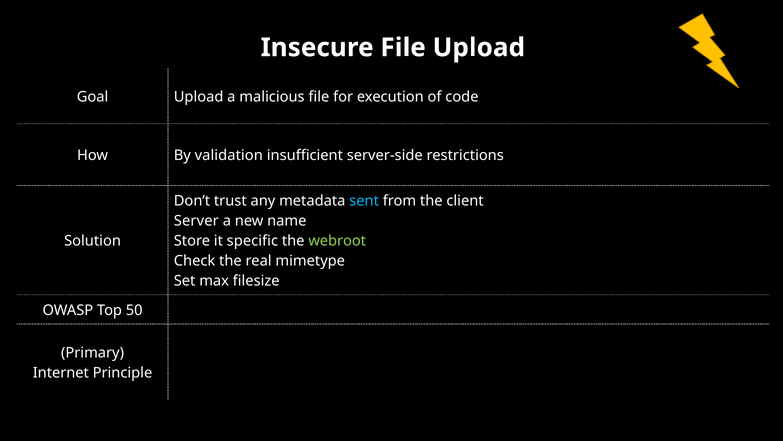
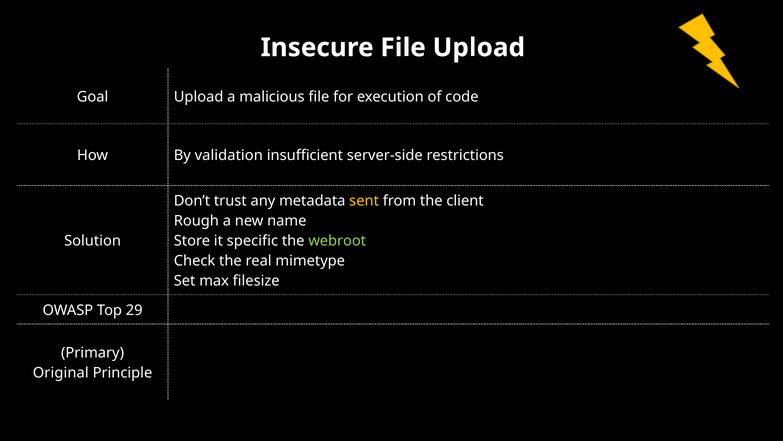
sent colour: light blue -> yellow (364, 201)
Server: Server -> Rough (196, 221)
50: 50 -> 29 (134, 310)
Internet: Internet -> Original (61, 372)
